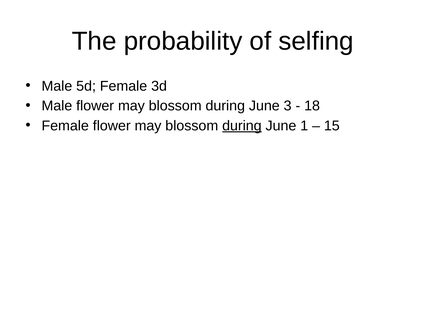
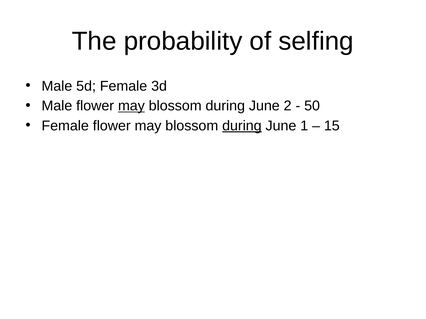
may underline: none -> present (131, 106)
3: 3 -> 2 (288, 106)
18: 18 -> 50 (312, 106)
